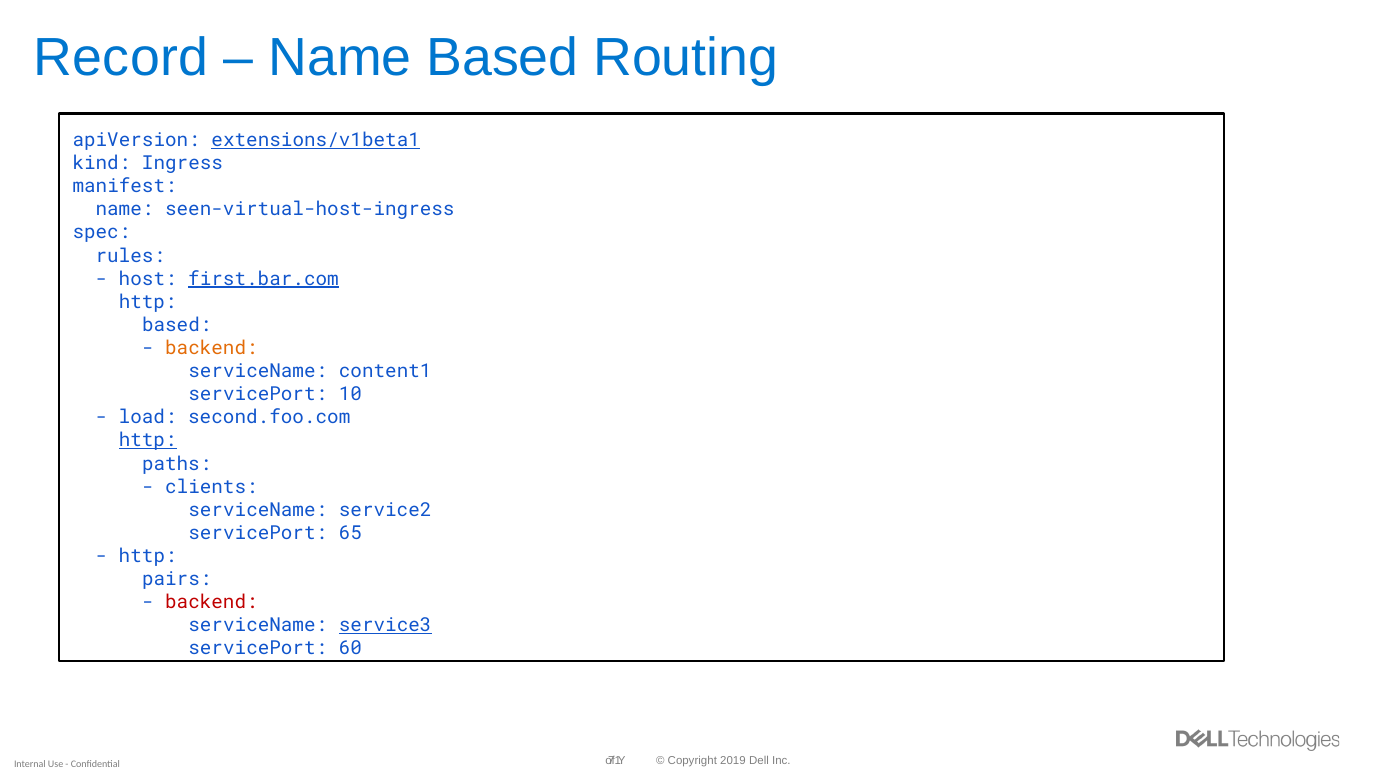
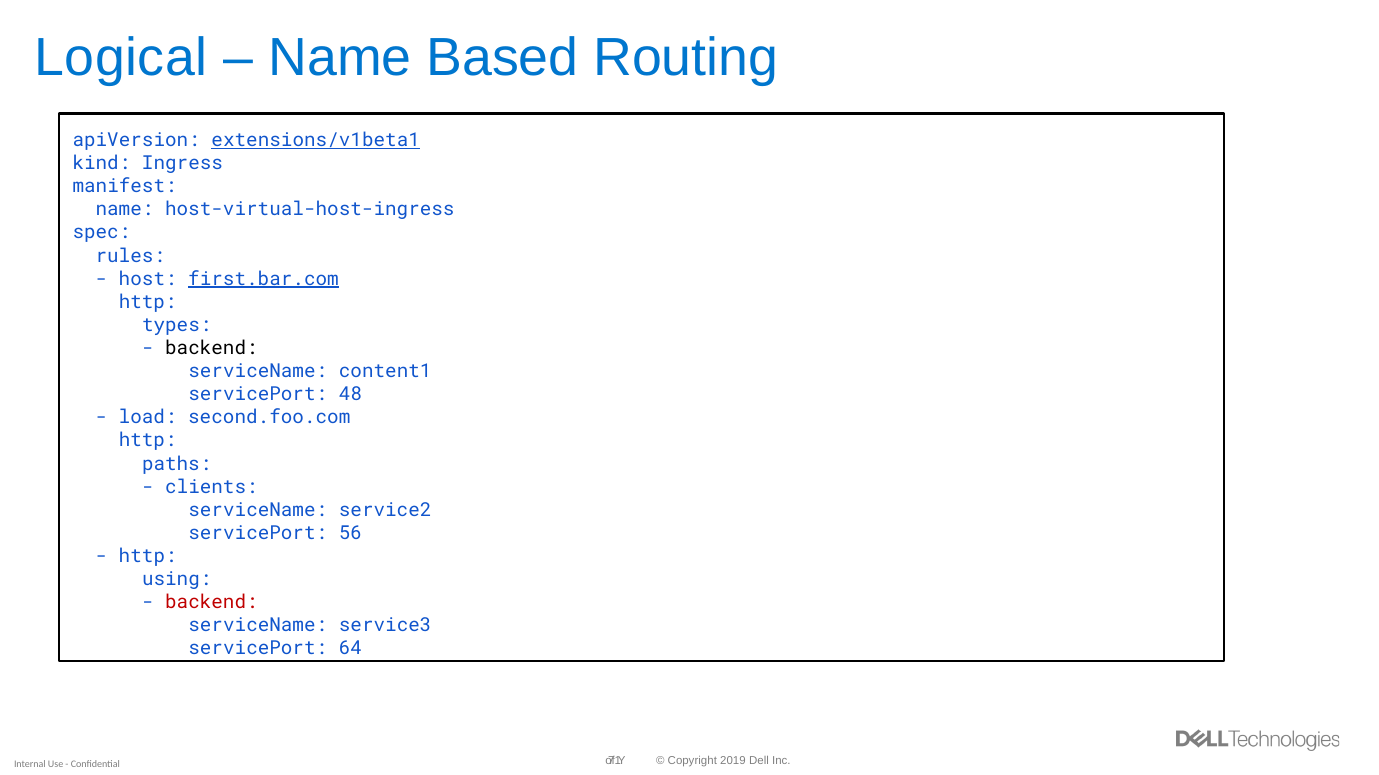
Record: Record -> Logical (121, 58)
seen-virtual-host-ingress: seen-virtual-host-ingress -> host-virtual-host-ingress (310, 210)
based: based -> types (177, 325)
backend colour: orange -> black (211, 348)
10: 10 -> 48 (350, 395)
http underline: present -> none (148, 441)
65: 65 -> 56 (350, 533)
pairs: pairs -> using (177, 580)
service3 underline: present -> none (385, 626)
60: 60 -> 64 (350, 649)
